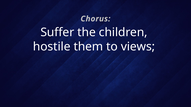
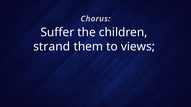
hostile: hostile -> strand (52, 47)
